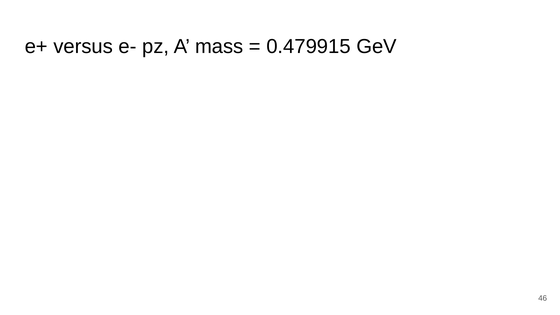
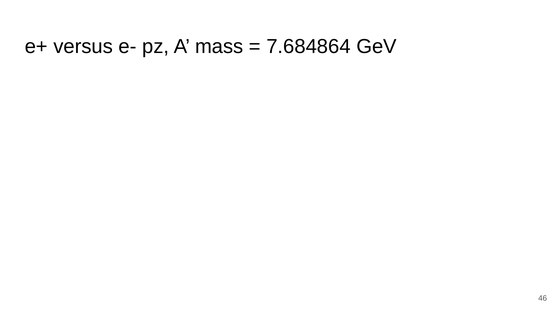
0.479915: 0.479915 -> 7.684864 (309, 46)
